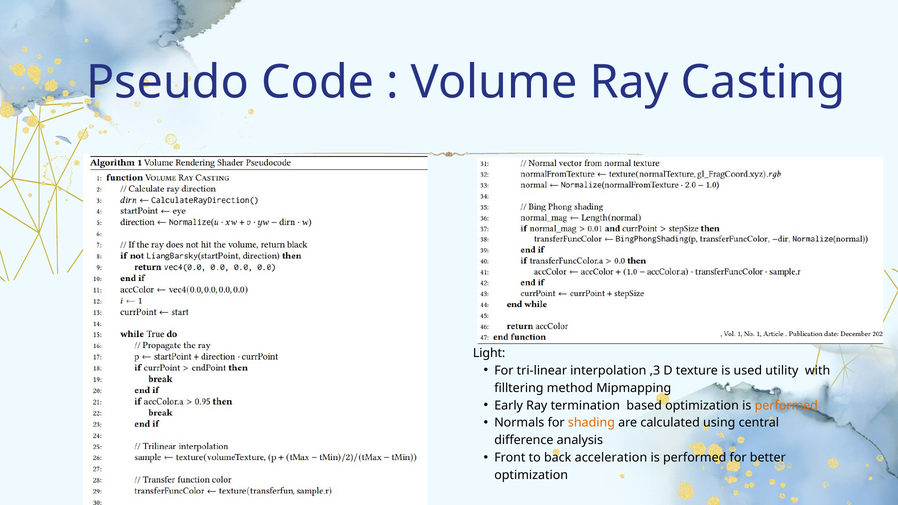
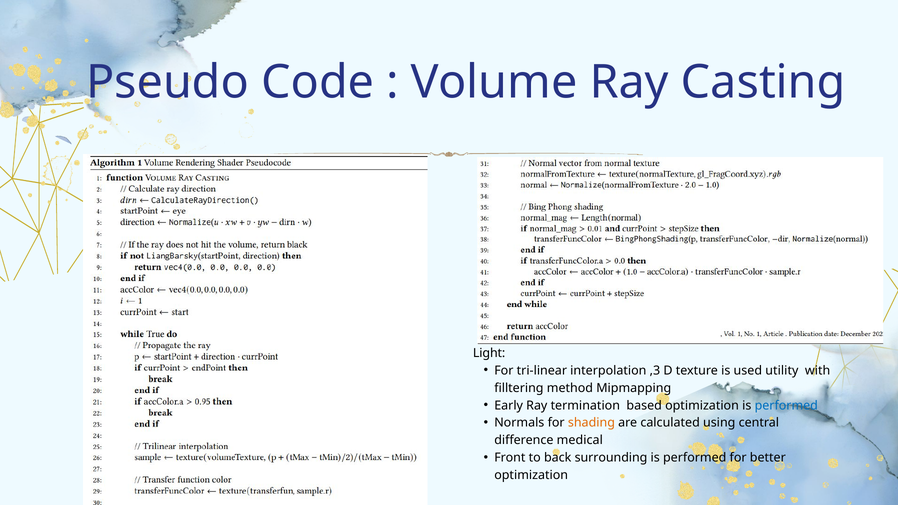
performed colour: orange -> blue (786, 405)
analysis: analysis -> medical (580, 440)
acceleration: acceleration -> surrounding (611, 458)
